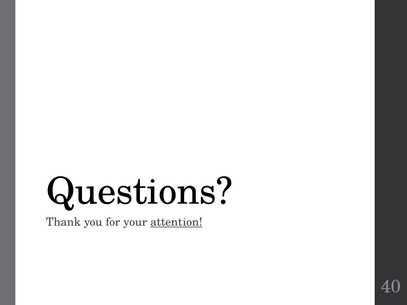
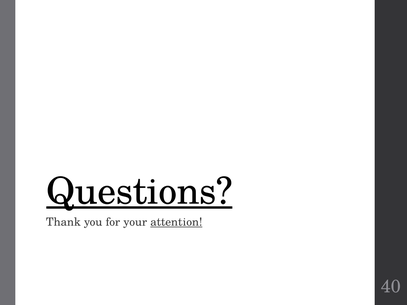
Questions underline: none -> present (139, 192)
